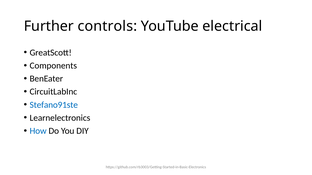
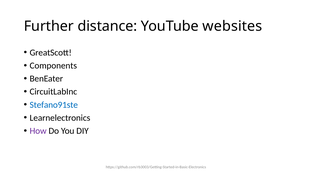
controls: controls -> distance (107, 26)
electrical: electrical -> websites (232, 26)
How colour: blue -> purple (38, 131)
